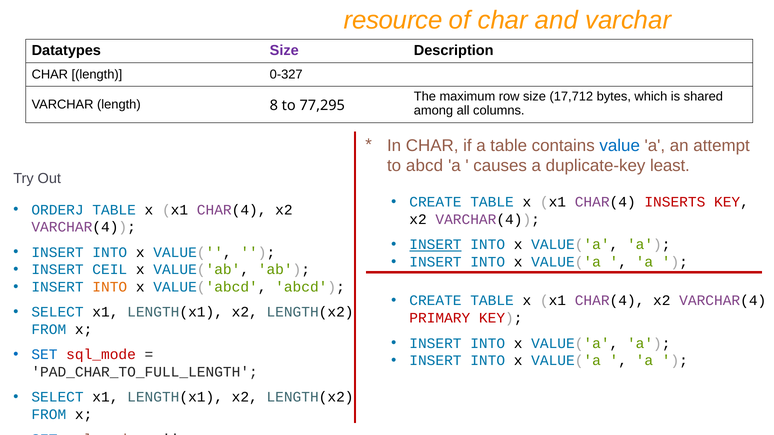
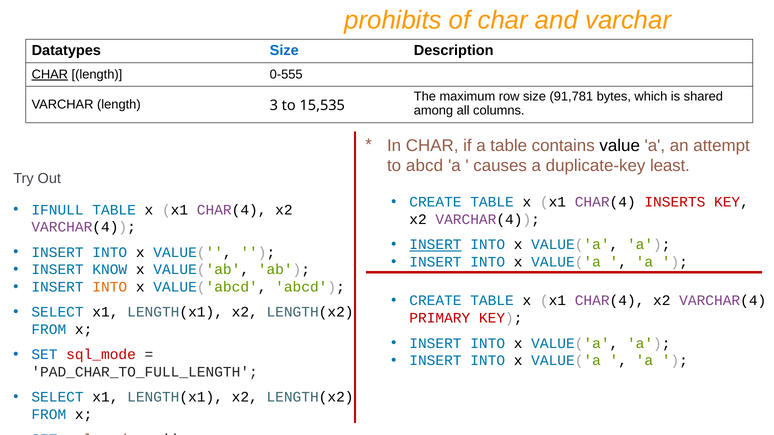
resource: resource -> prohibits (393, 20)
Size colour: purple -> blue (284, 51)
CHAR underline: none -> present (50, 75)
0-327: 0-327 -> 0-555 (286, 75)
17,712: 17,712 -> 91,781 (571, 96)
8: 8 -> 3 (274, 105)
77,295: 77,295 -> 15,535 (322, 105)
value colour: blue -> black (620, 146)
ORDERJ: ORDERJ -> IFNULL (58, 210)
CEIL: CEIL -> KNOW (110, 270)
